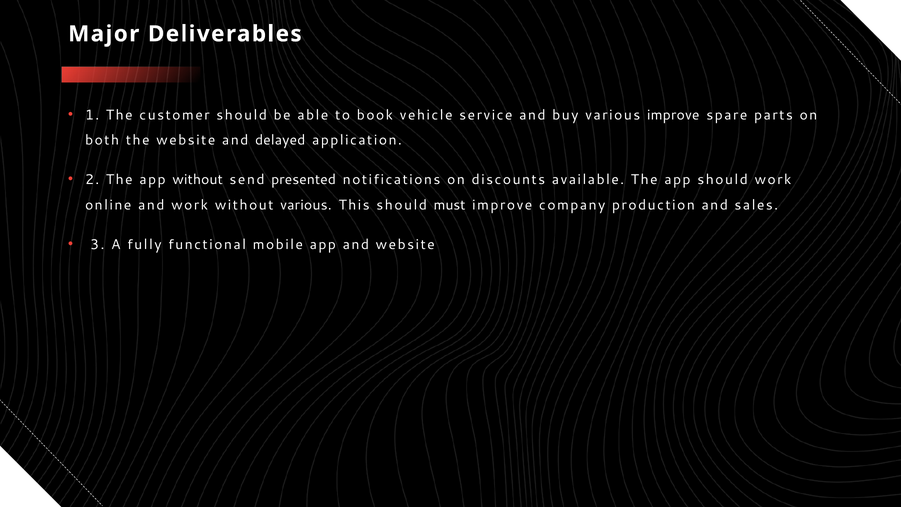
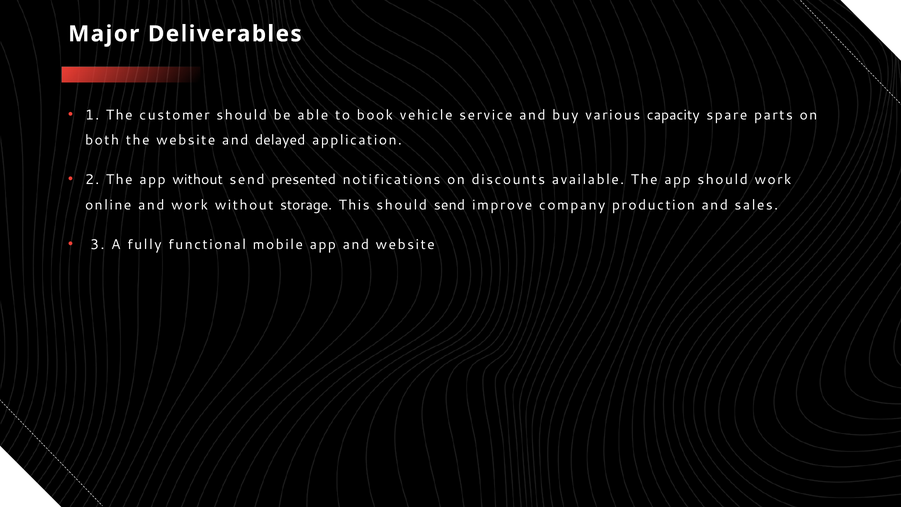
various improve: improve -> capacity (673, 115)
without various: various -> storage (306, 205)
should must: must -> send (449, 205)
